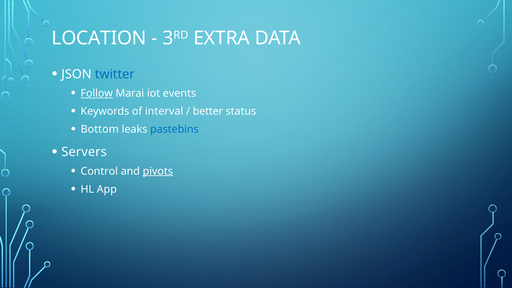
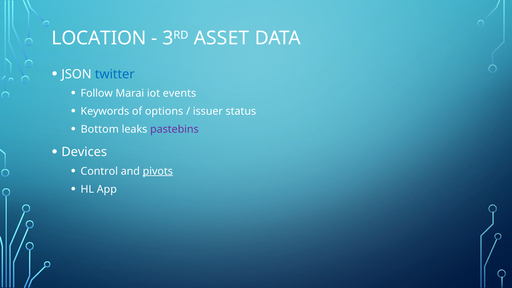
EXTRA: EXTRA -> ASSET (221, 38)
Follow underline: present -> none (97, 93)
interval: interval -> options (164, 111)
better: better -> issuer (208, 111)
pastebins colour: blue -> purple (174, 129)
Servers: Servers -> Devices (84, 152)
